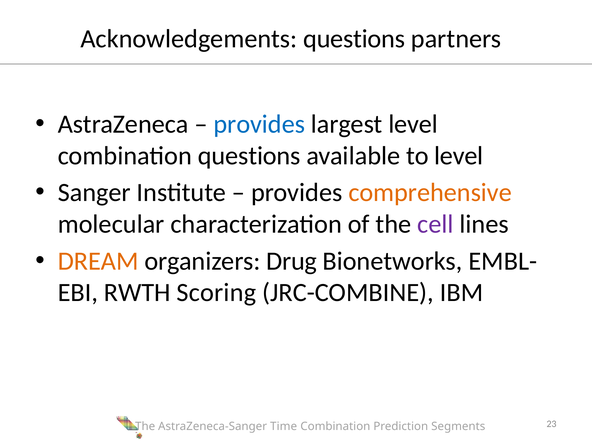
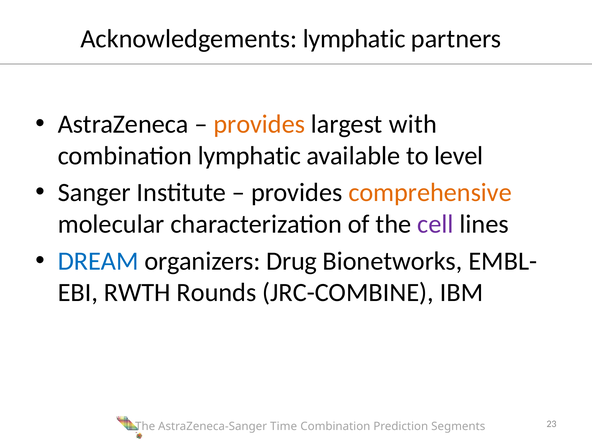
Acknowledgements questions: questions -> lymphatic (354, 39)
provides colour: blue -> orange (259, 124)
largest level: level -> with (413, 124)
combination questions: questions -> lymphatic (249, 156)
DREAM colour: orange -> blue (98, 261)
Scoring: Scoring -> Rounds (217, 293)
